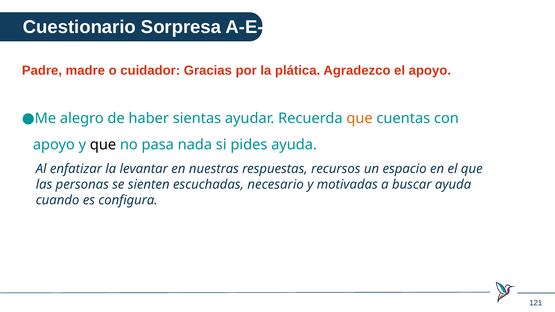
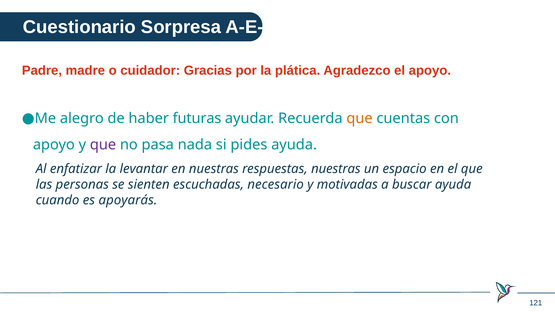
sientas: sientas -> futuras (197, 118)
que colour: black -> purple (103, 145)
respuestas recursos: recursos -> nuestras (336, 169)
configura: configura -> apoyarás (128, 200)
